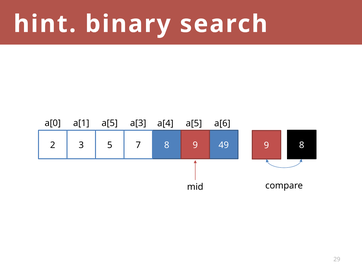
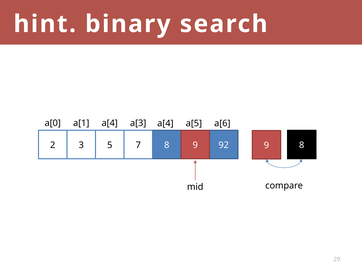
a[1 a[5: a[5 -> a[4 (110, 123)
49: 49 -> 92 (224, 145)
